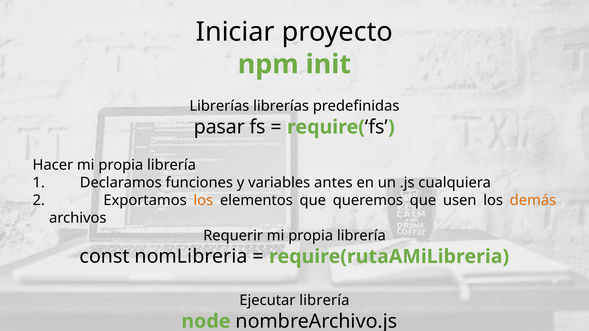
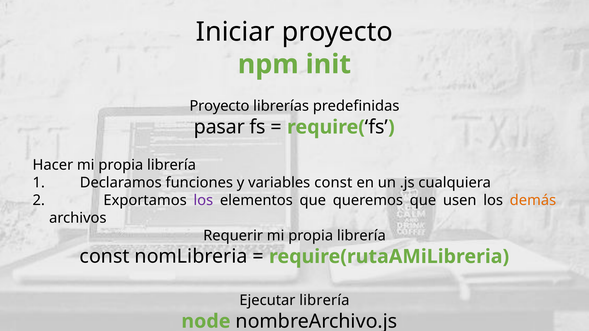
Librerías: Librerías -> Proyecto (219, 106)
variables antes: antes -> const (333, 183)
los colour: orange -> purple (203, 200)
